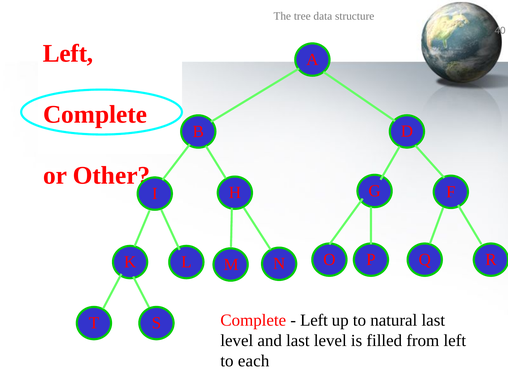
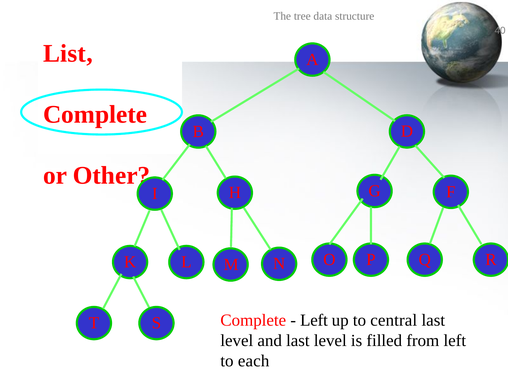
Left: Left -> List (68, 53)
natural: natural -> central (394, 320)
